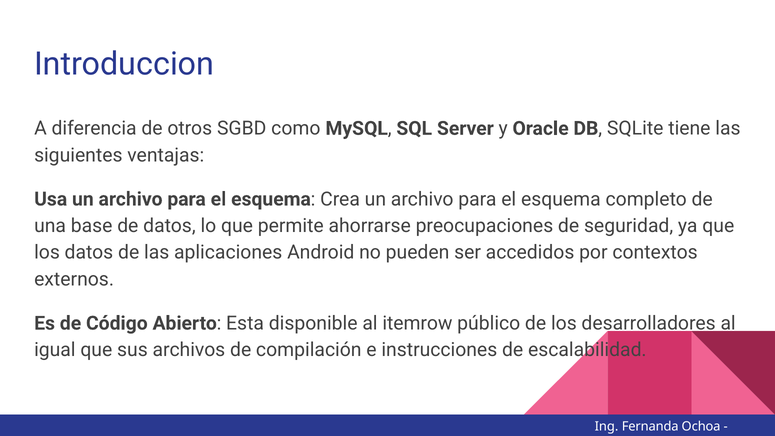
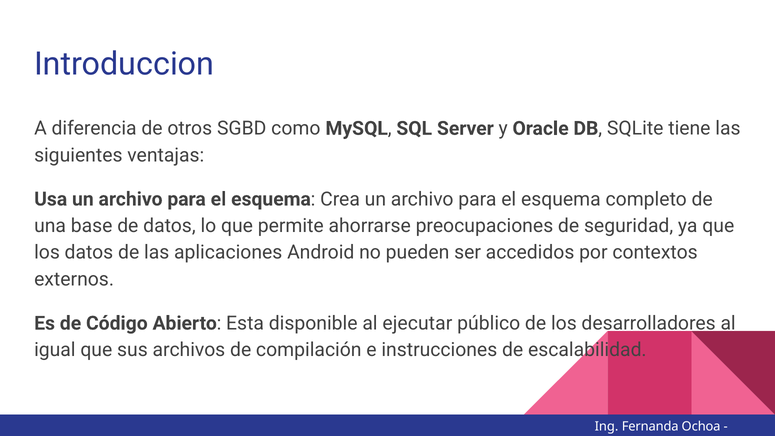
itemrow: itemrow -> ejecutar (417, 323)
